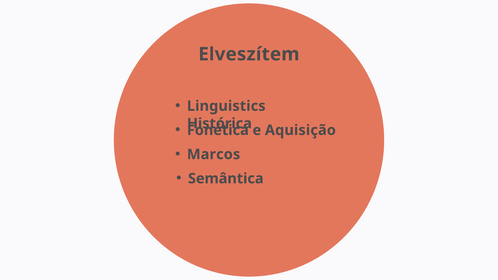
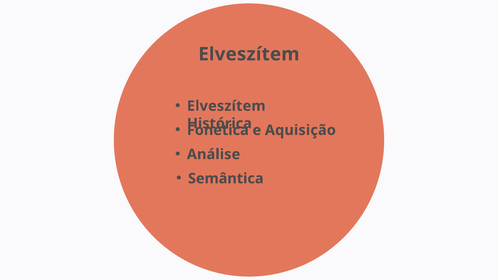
Linguistics: Linguistics -> Elveszítem (226, 106)
Marcos: Marcos -> Análise (214, 154)
